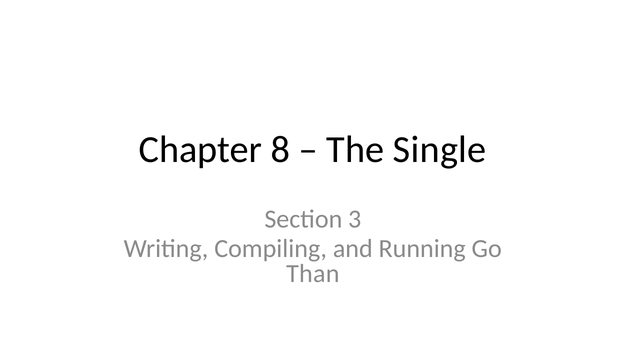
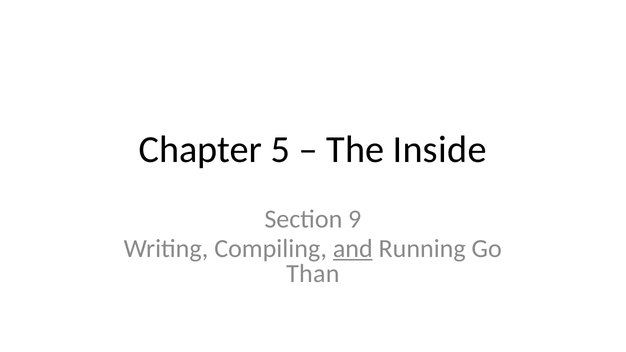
8: 8 -> 5 (280, 150)
Single: Single -> Inside (440, 150)
3: 3 -> 9 (355, 219)
and underline: none -> present (353, 249)
